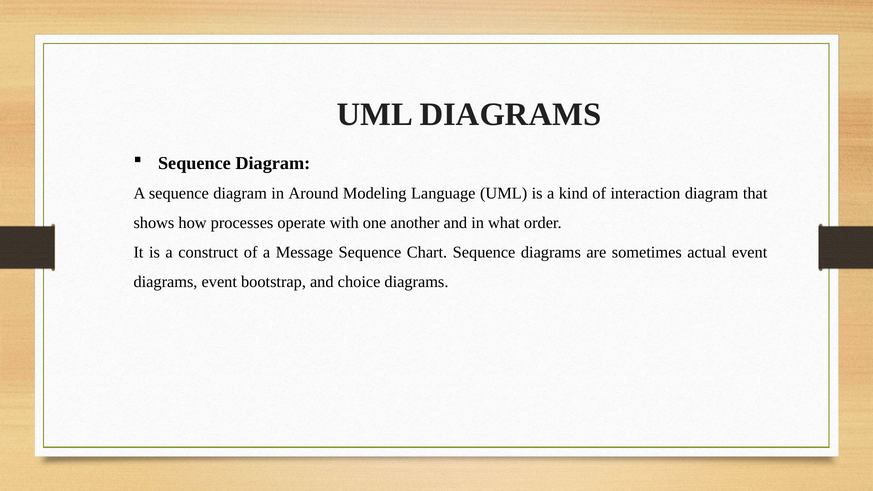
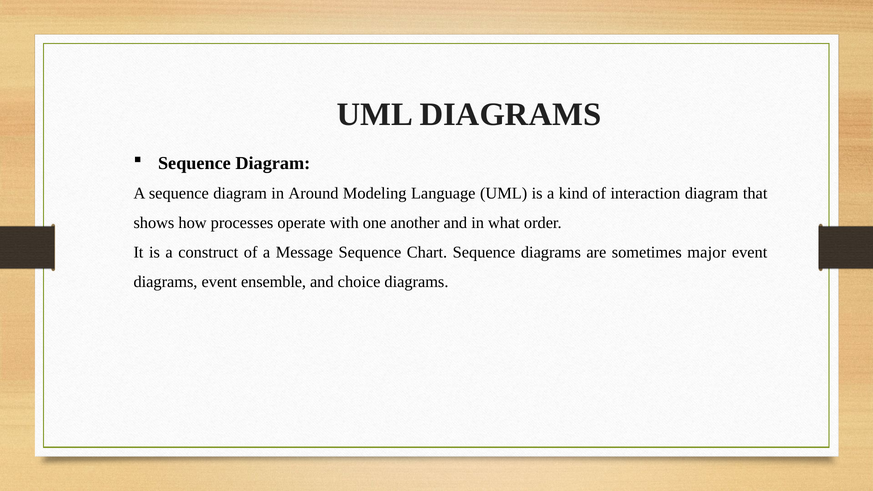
actual: actual -> major (707, 253)
bootstrap: bootstrap -> ensemble (274, 282)
